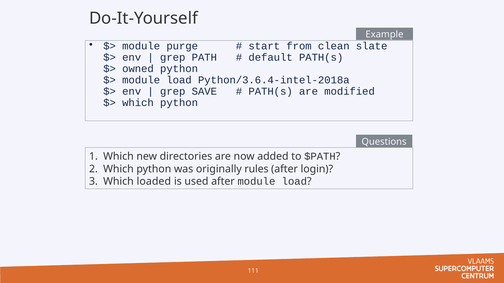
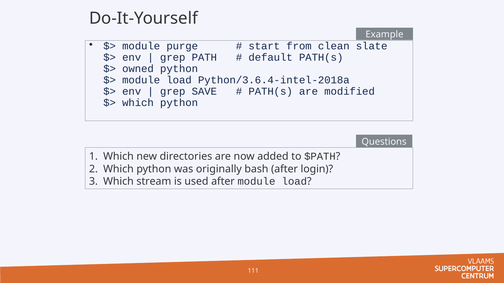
rules: rules -> bash (256, 169)
loaded: loaded -> stream (154, 182)
